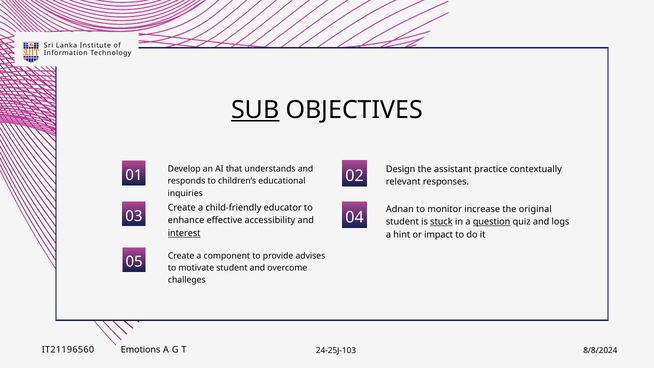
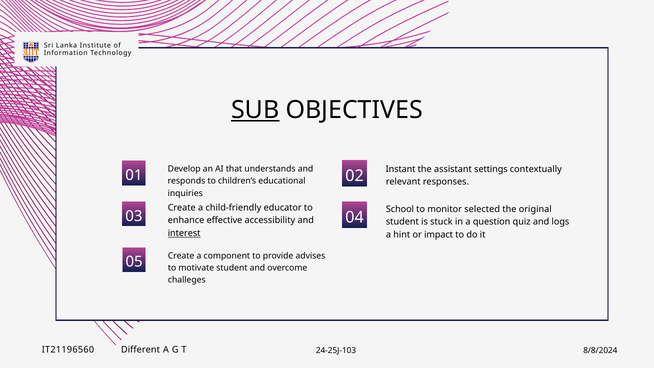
Design: Design -> Instant (401, 169)
practice: practice -> settings (491, 169)
Adnan: Adnan -> School (400, 209)
increase: increase -> selected (482, 209)
stuck underline: present -> none (441, 222)
question underline: present -> none (492, 222)
Emotions: Emotions -> Different (141, 349)
